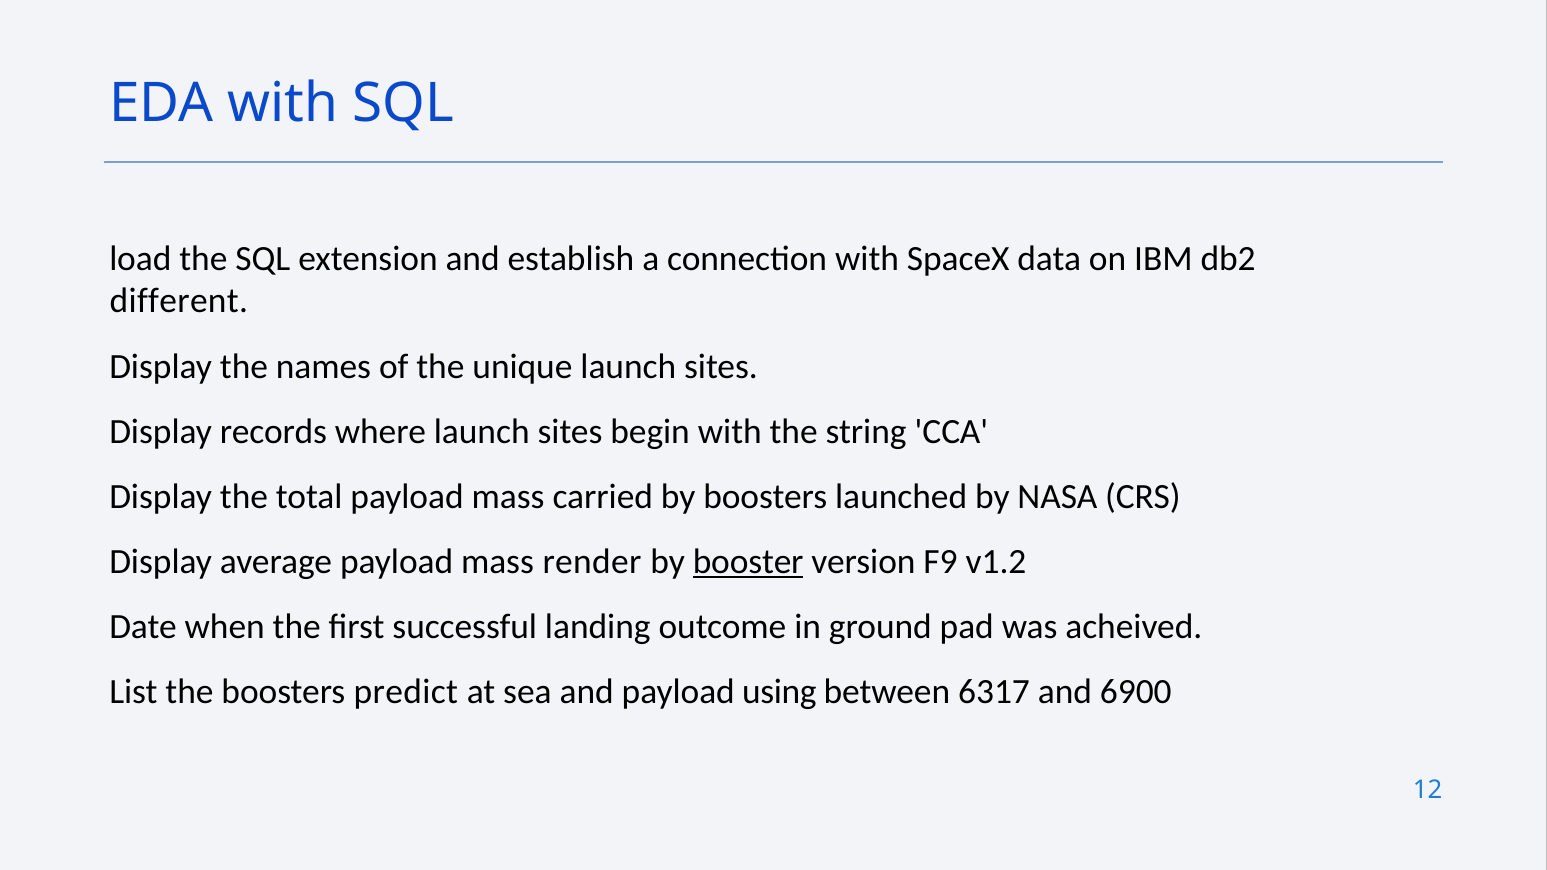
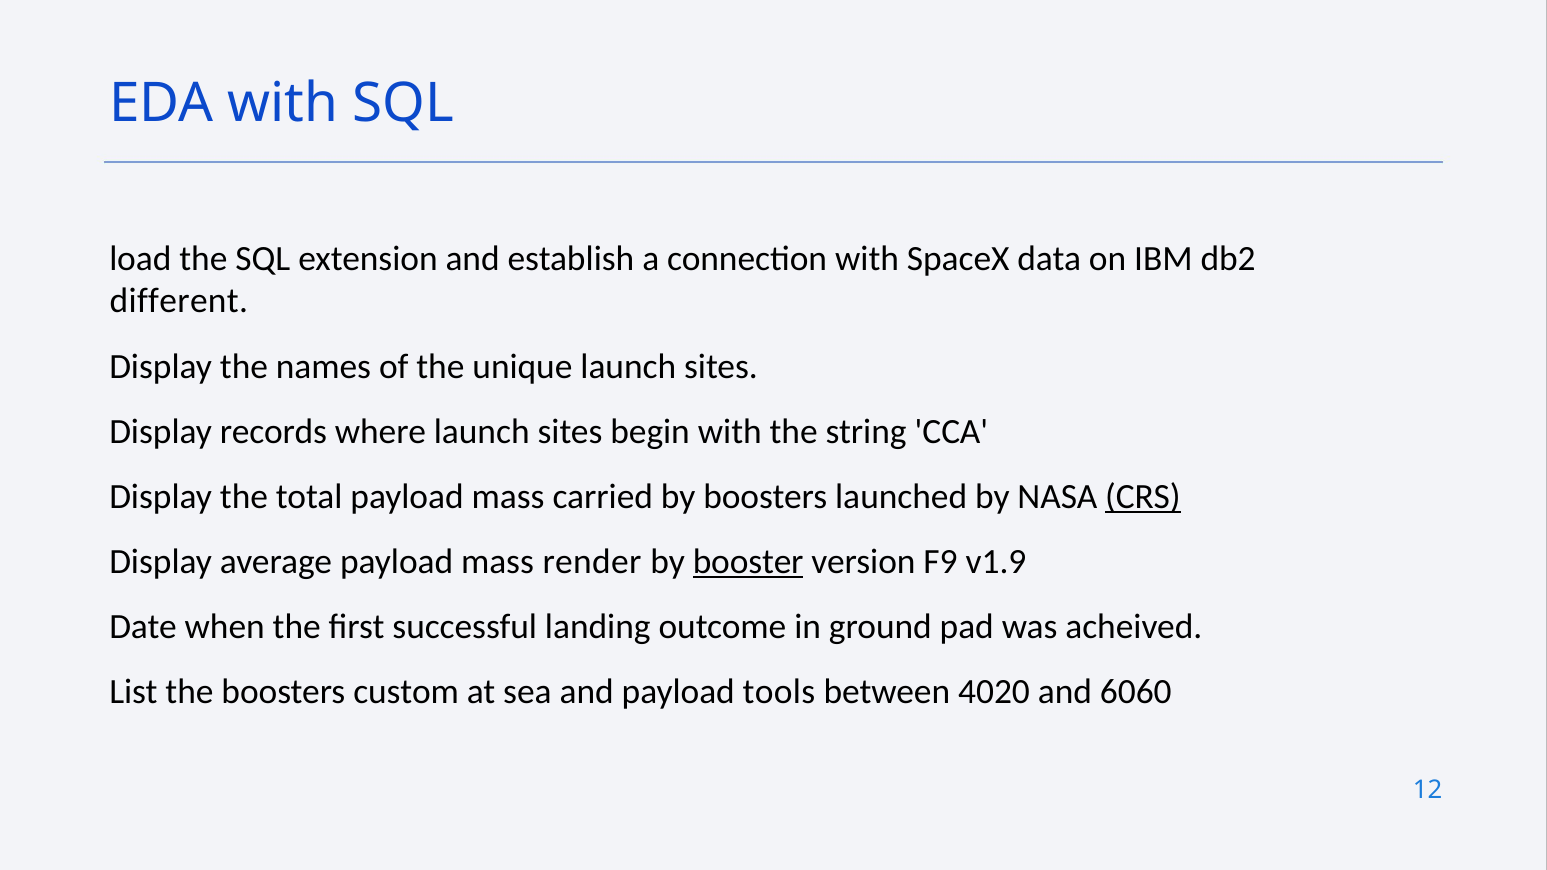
CRS underline: none -> present (1143, 497)
v1.2: v1.2 -> v1.9 (996, 562)
predict: predict -> custom (406, 692)
using: using -> tools (779, 692)
6317: 6317 -> 4020 (994, 692)
6900: 6900 -> 6060 (1136, 692)
